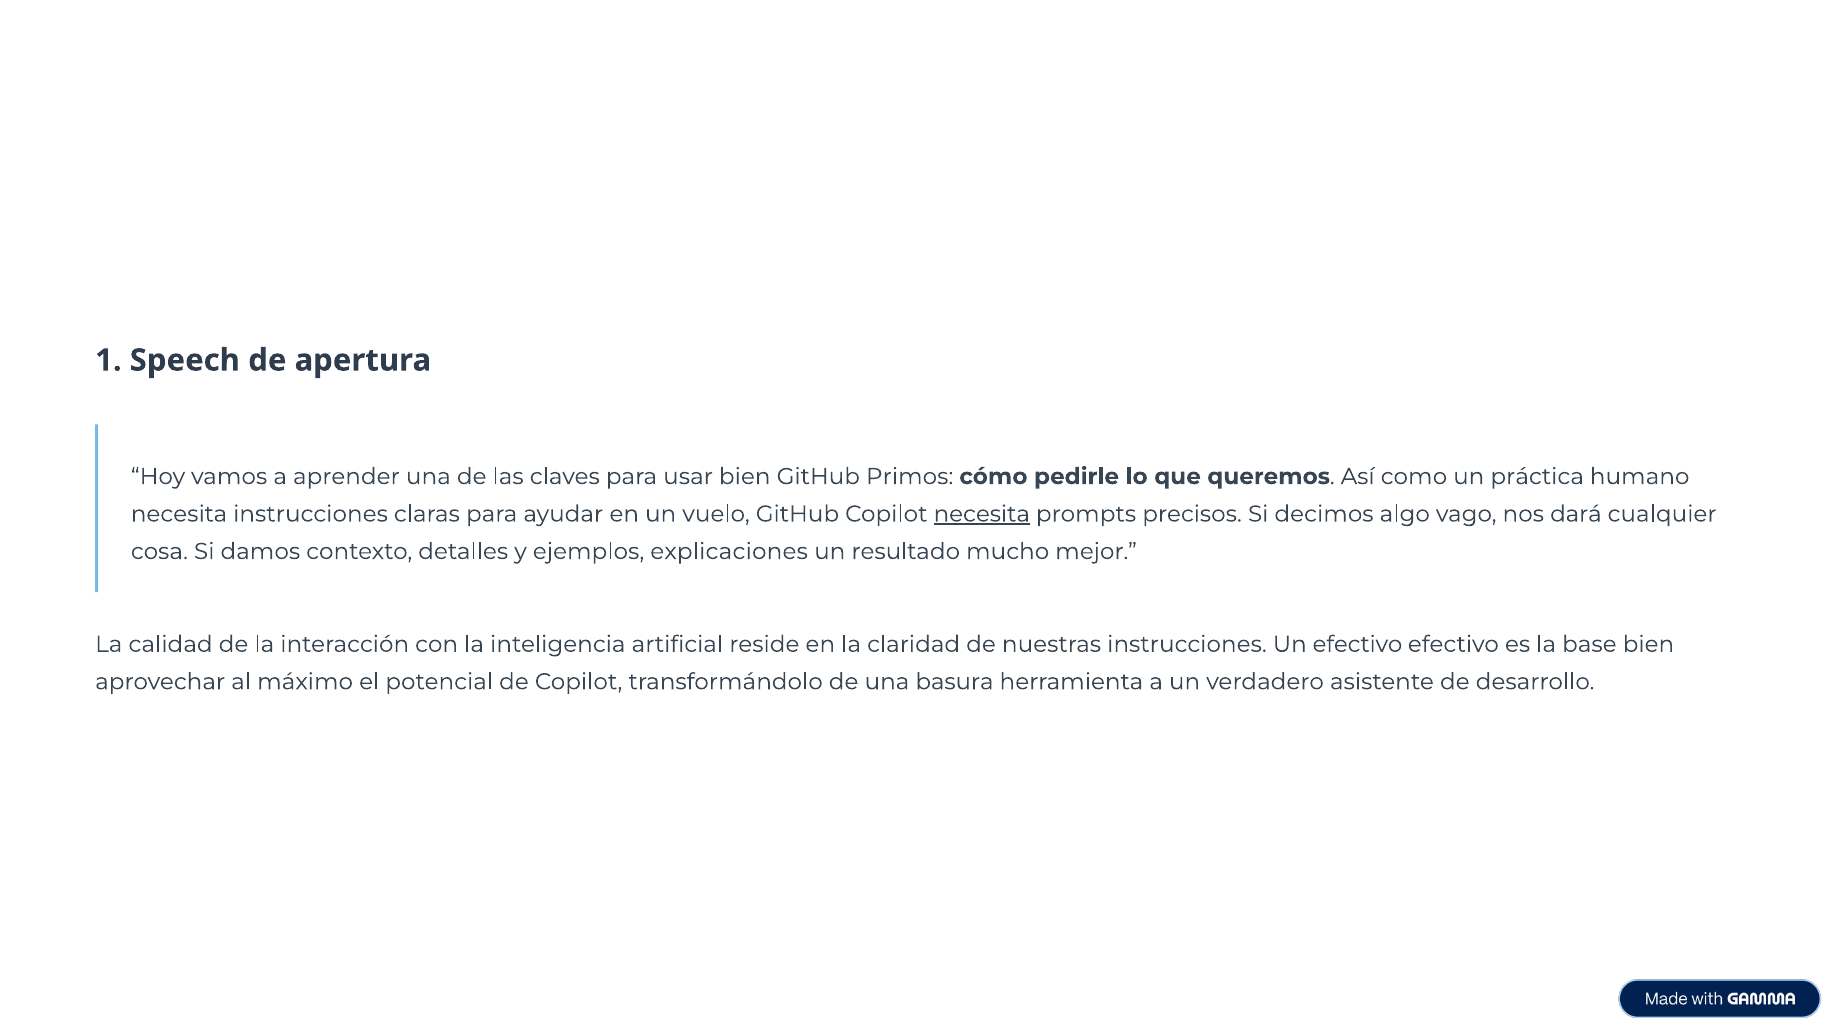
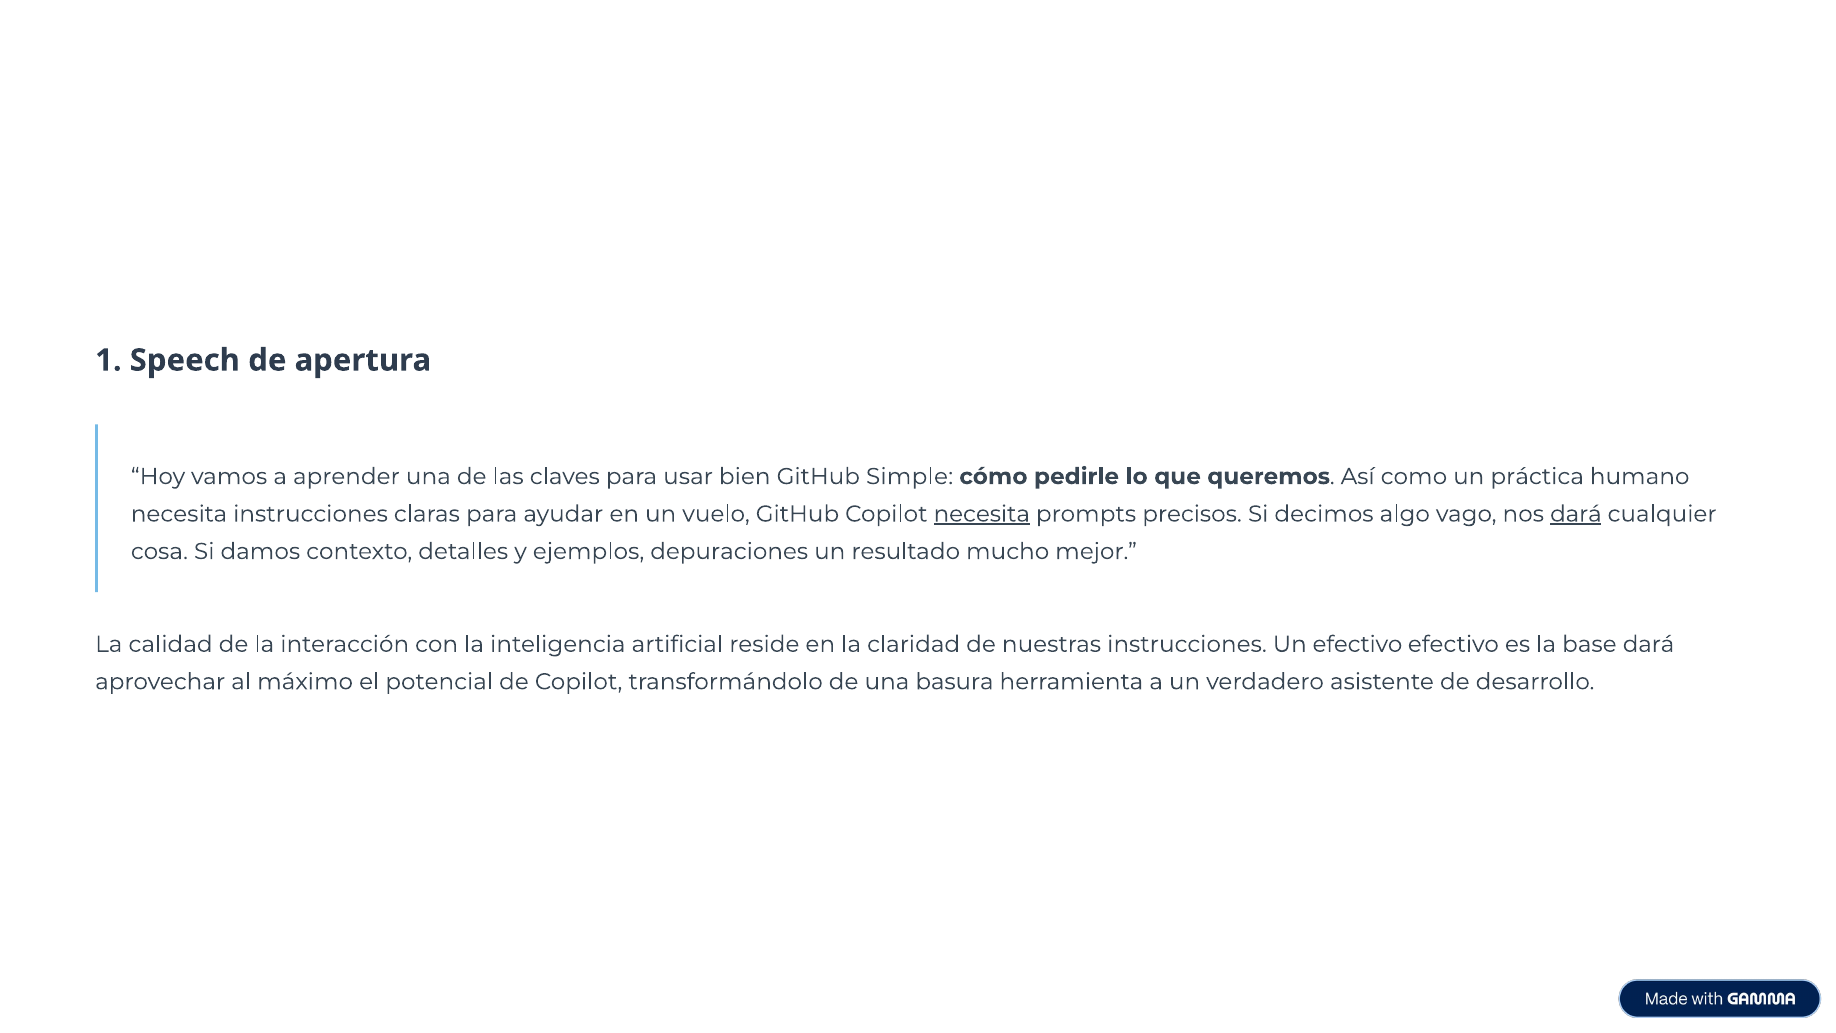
Primos: Primos -> Simple (910, 476)
dará underline: none -> present (1576, 514)
explicaciones: explicaciones -> depuraciones (729, 551)
base bien: bien -> dará (1649, 644)
